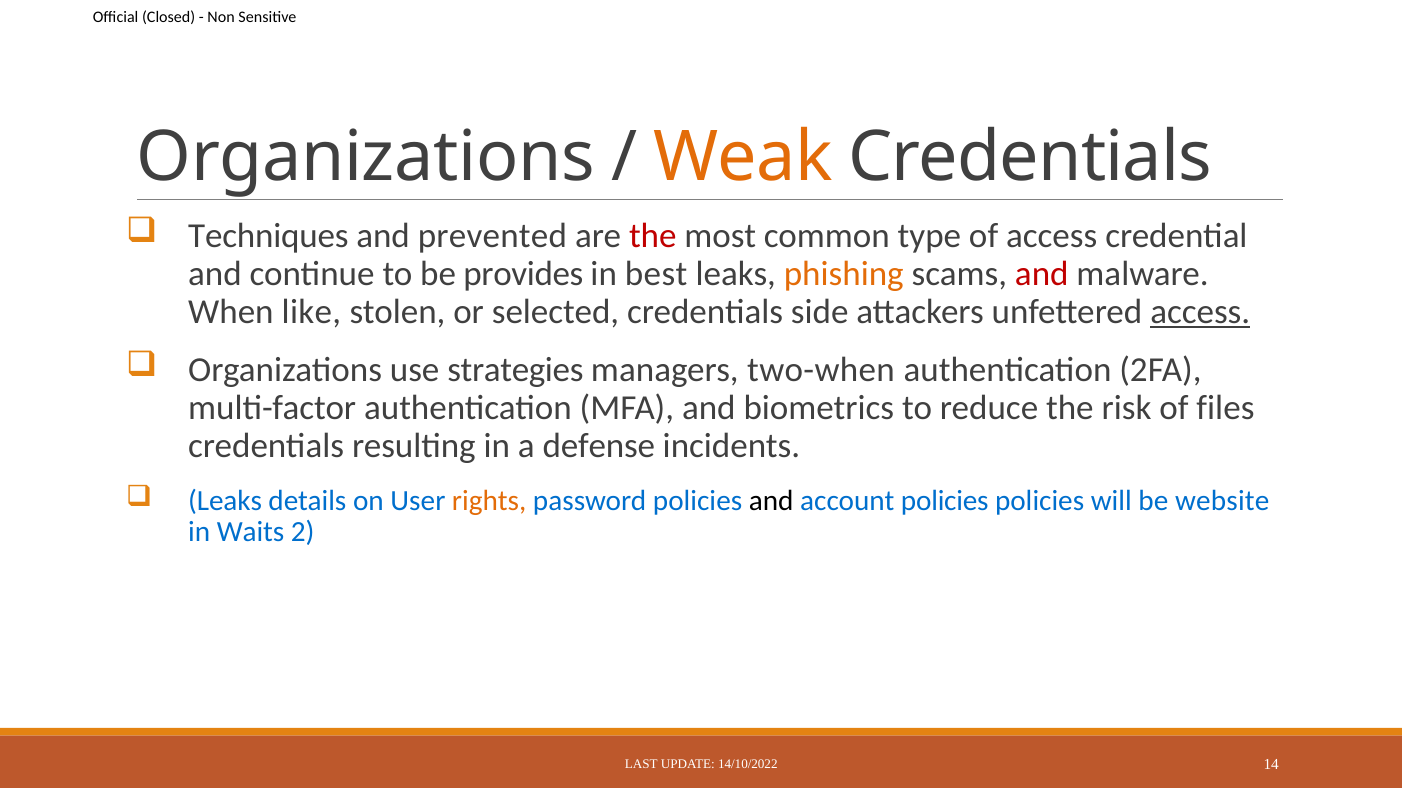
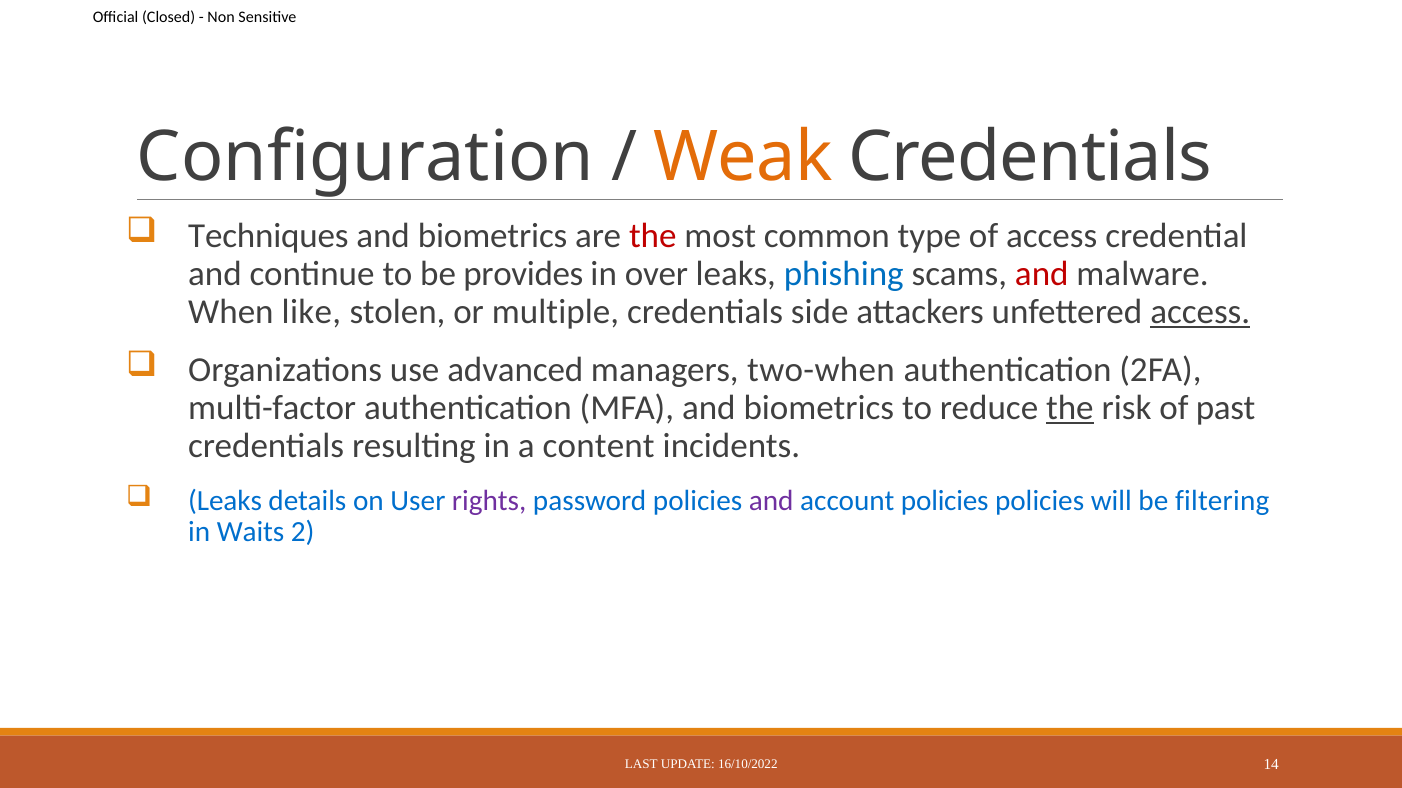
Organizations: Organizations -> Configuration (365, 157)
prevented: prevented -> biometrics (493, 236)
best: best -> over (656, 274)
phishing colour: orange -> blue (844, 274)
selected: selected -> multiple (556, 312)
strategies: strategies -> advanced (515, 370)
the underline: none -> present (1070, 408)
files: files -> past (1226, 408)
defense: defense -> content (599, 446)
rights colour: orange -> purple (489, 501)
and colour: black -> purple (771, 501)
website: website -> filtering (1222, 501)
14/10/2022: 14/10/2022 -> 16/10/2022 (748, 765)
